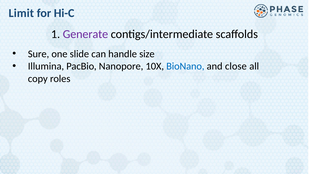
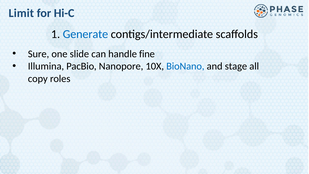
Generate colour: purple -> blue (85, 34)
size: size -> fine (147, 54)
close: close -> stage (236, 66)
